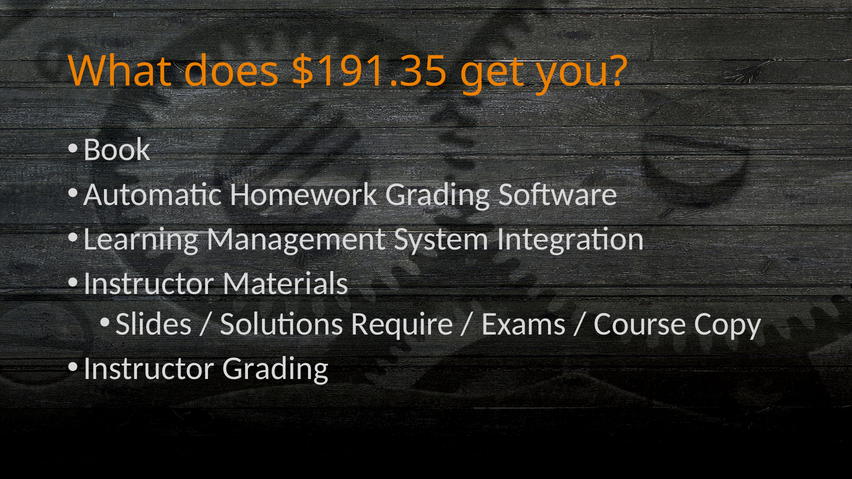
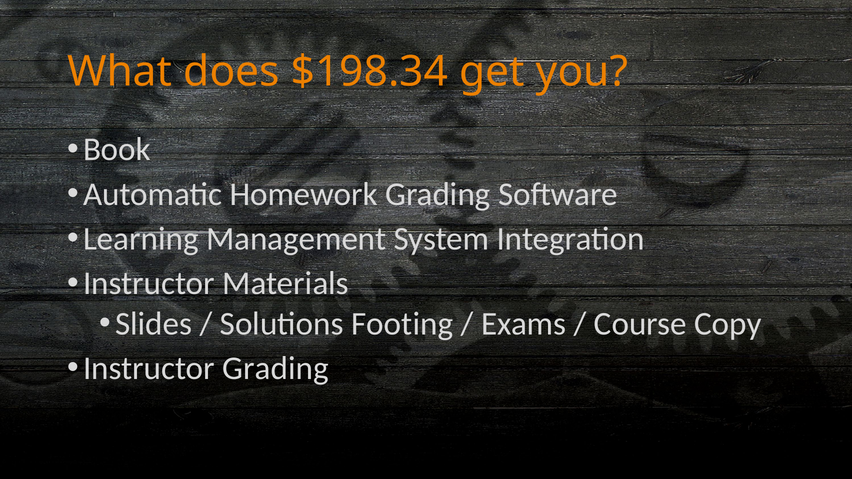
$191.35: $191.35 -> $198.34 (369, 72)
Require: Require -> Footing (402, 324)
